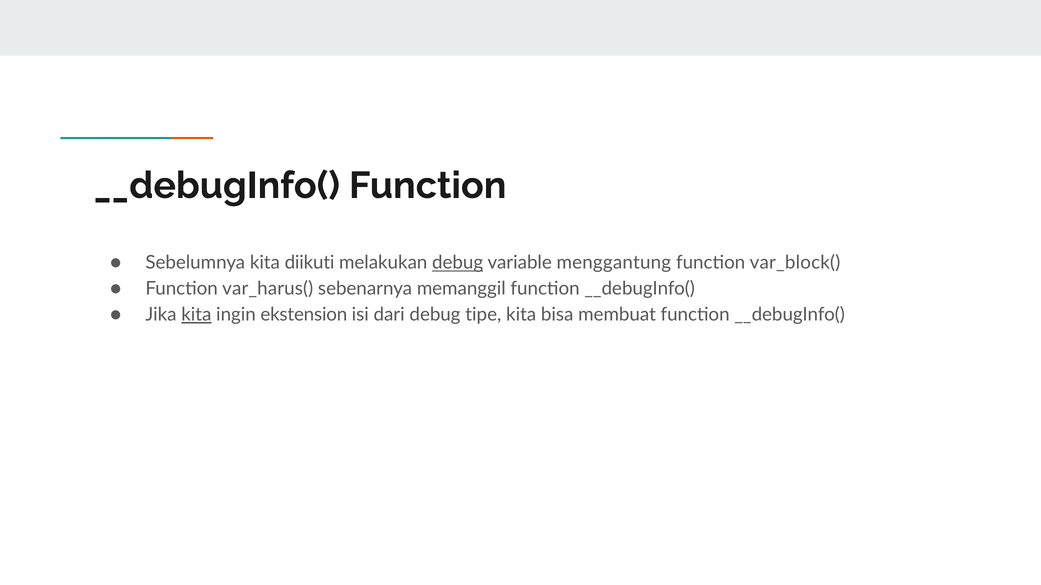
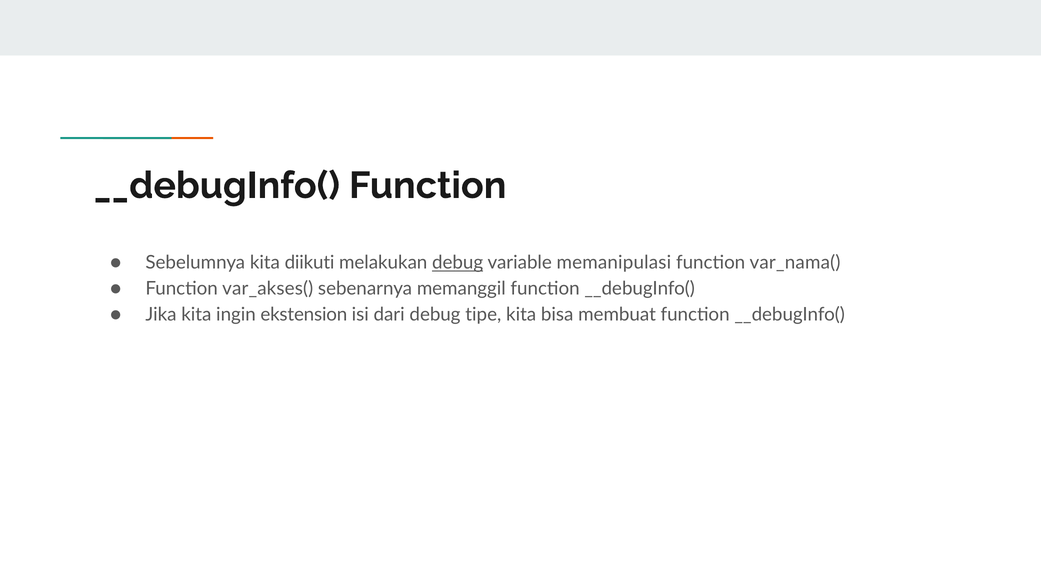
menggantung: menggantung -> memanipulasi (614, 263)
var_block(: var_block( -> var_nama( (795, 263)
var_harus(: var_harus( -> var_akses( (268, 289)
kita underline: present -> none (196, 315)
